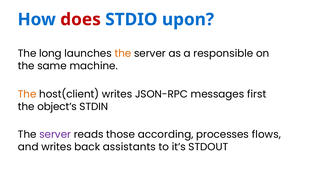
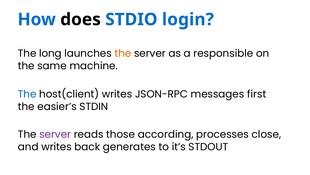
does colour: red -> black (81, 19)
upon: upon -> login (188, 19)
The colour: orange -> blue (27, 94)
object’s: object’s -> easier’s (57, 106)
flows: flows -> close (266, 134)
assistants: assistants -> generates (129, 146)
